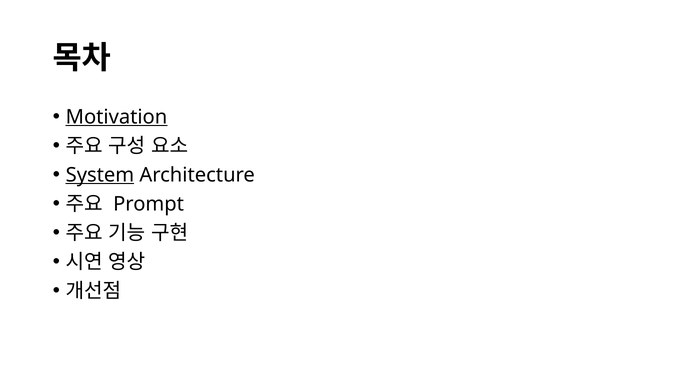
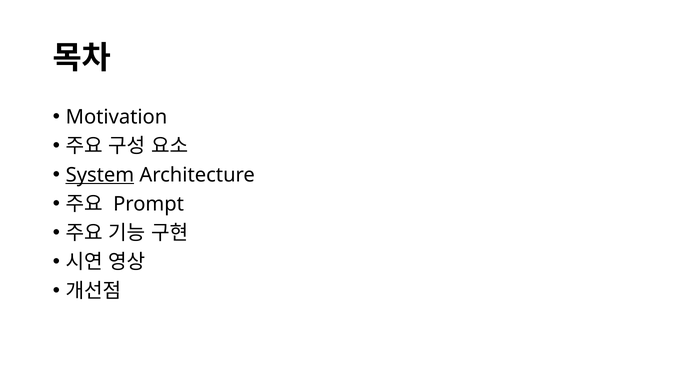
Motivation underline: present -> none (117, 117)
